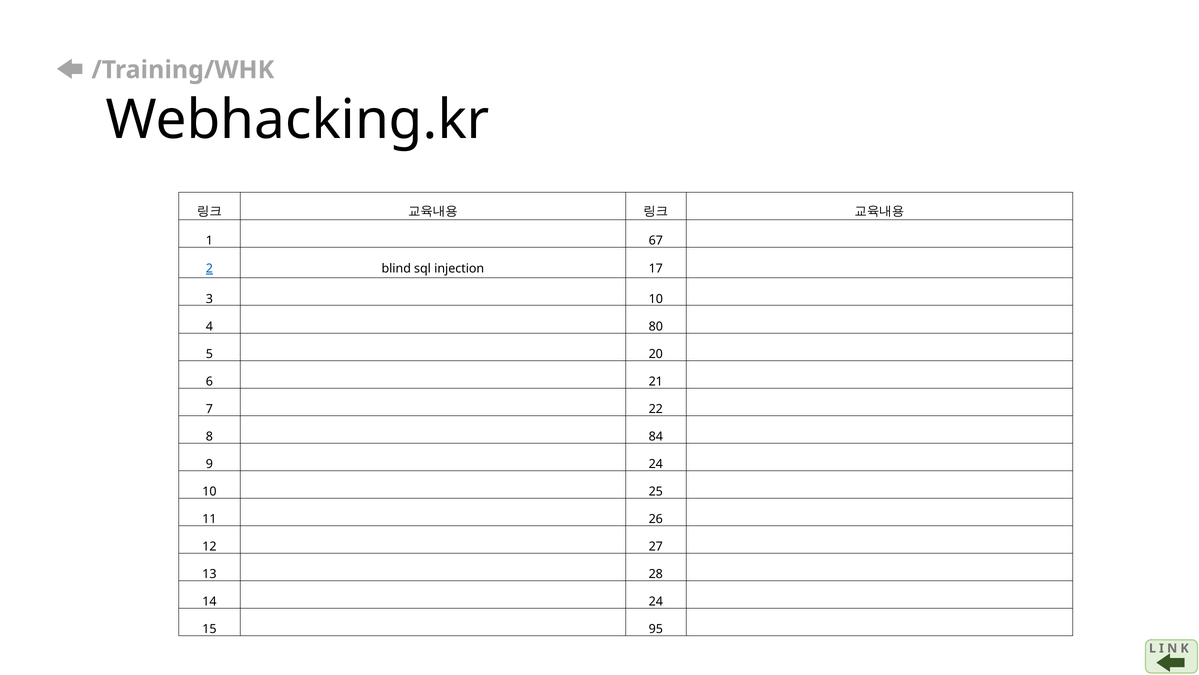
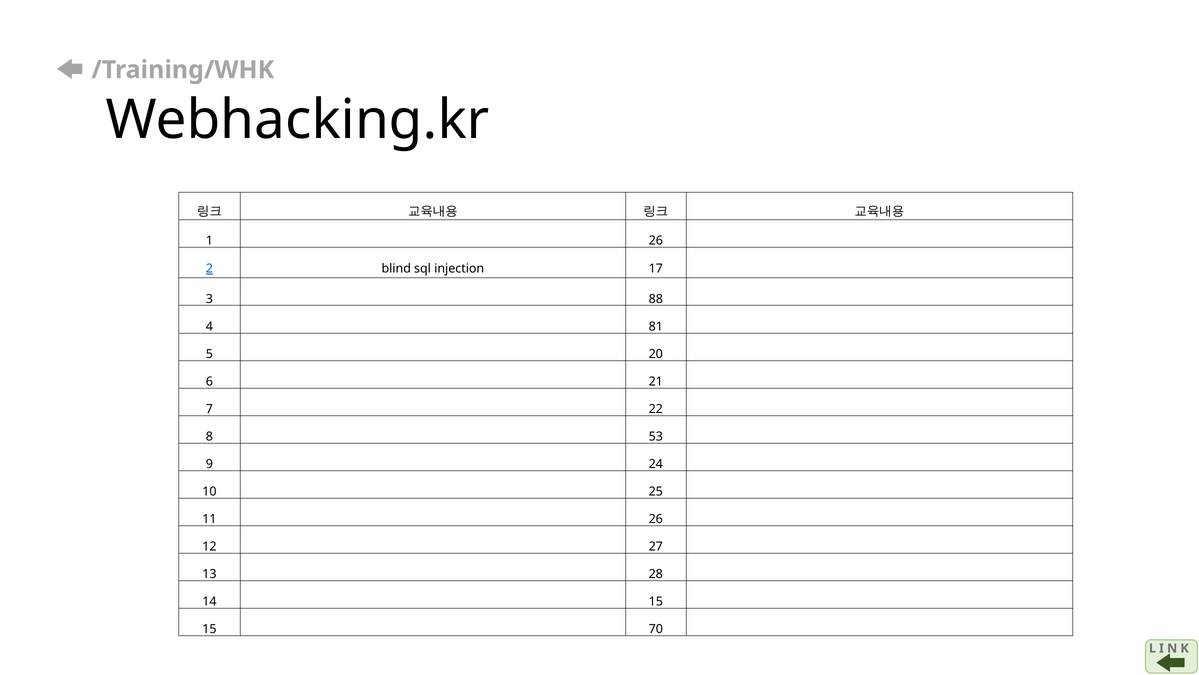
1 67: 67 -> 26 (656, 241)
3 10: 10 -> 88 (656, 299)
80: 80 -> 81 (656, 326)
84: 84 -> 53 (656, 436)
14 24: 24 -> 15 (656, 601)
95: 95 -> 70 (656, 629)
